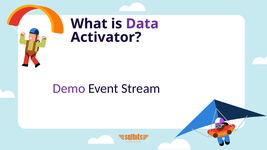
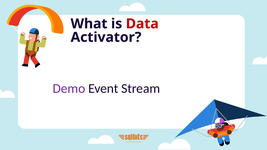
Data colour: purple -> red (142, 24)
